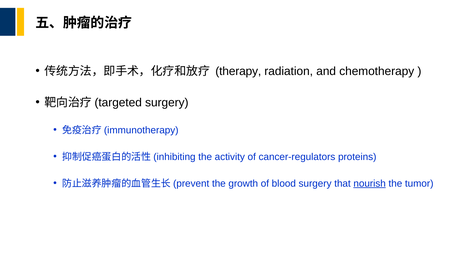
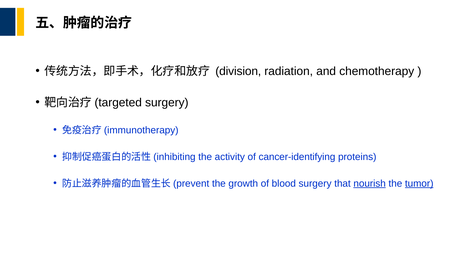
therapy: therapy -> division (238, 71)
cancer‐regulators: cancer‐regulators -> cancer‐identifying (297, 157)
tumor underline: none -> present (419, 184)
